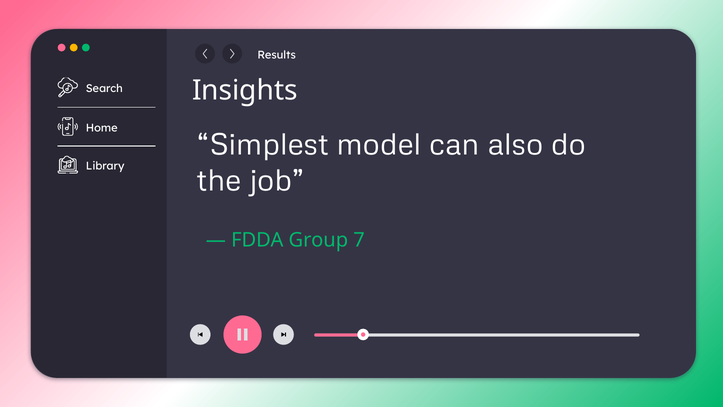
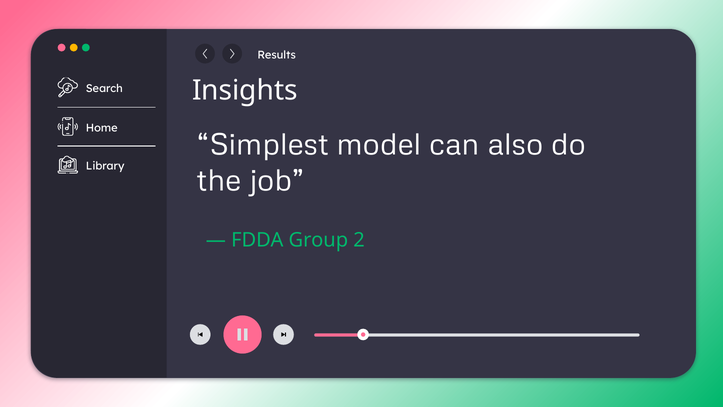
7: 7 -> 2 (359, 240)
